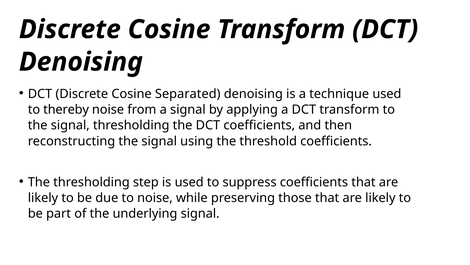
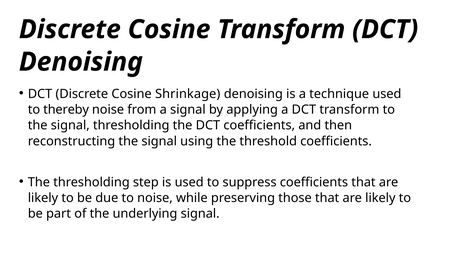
Separated: Separated -> Shrinkage (188, 94)
